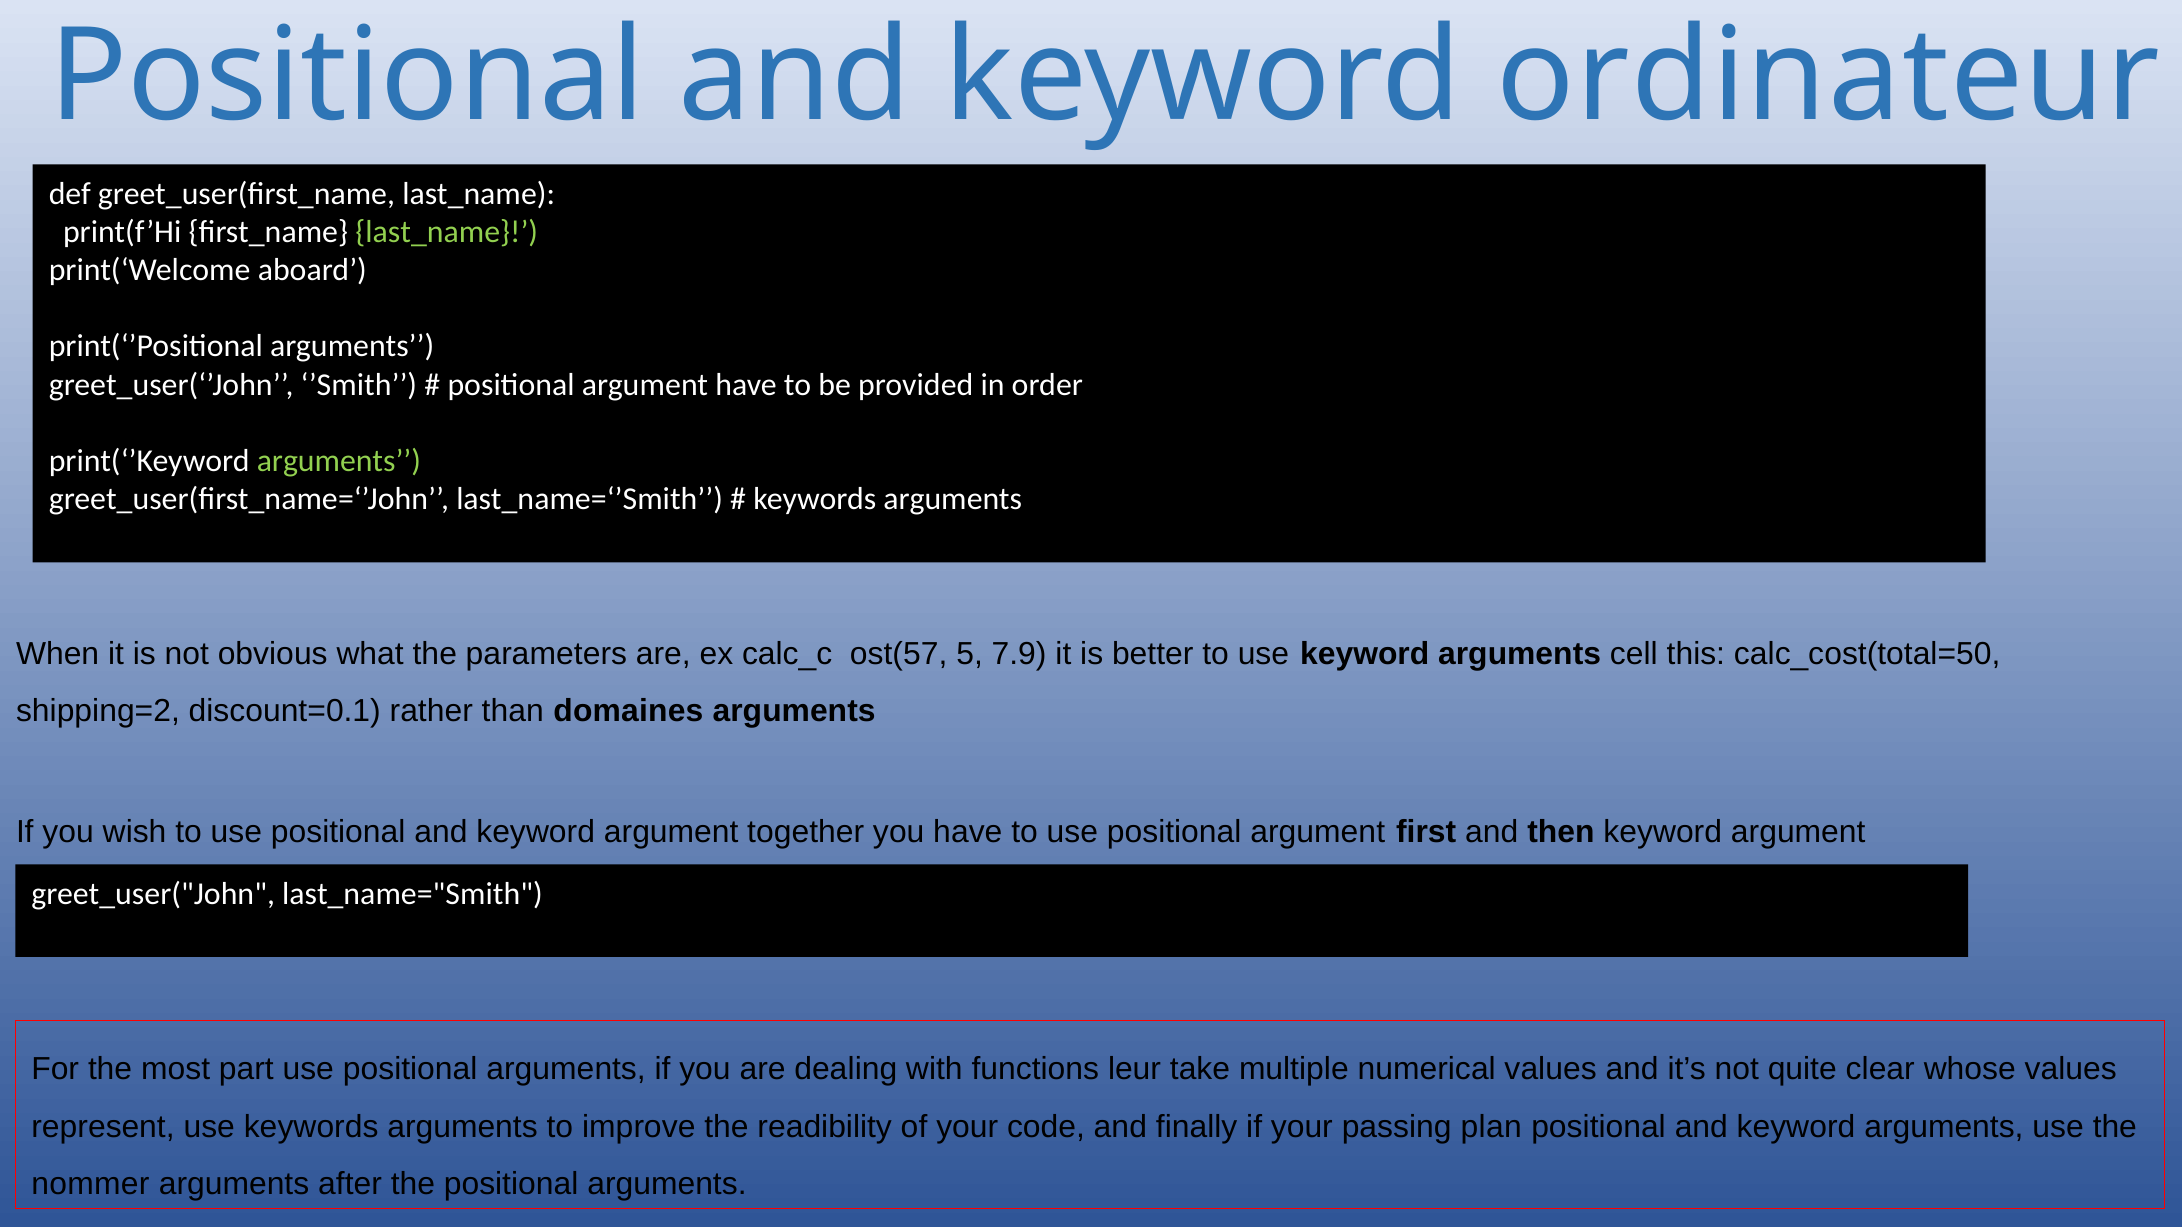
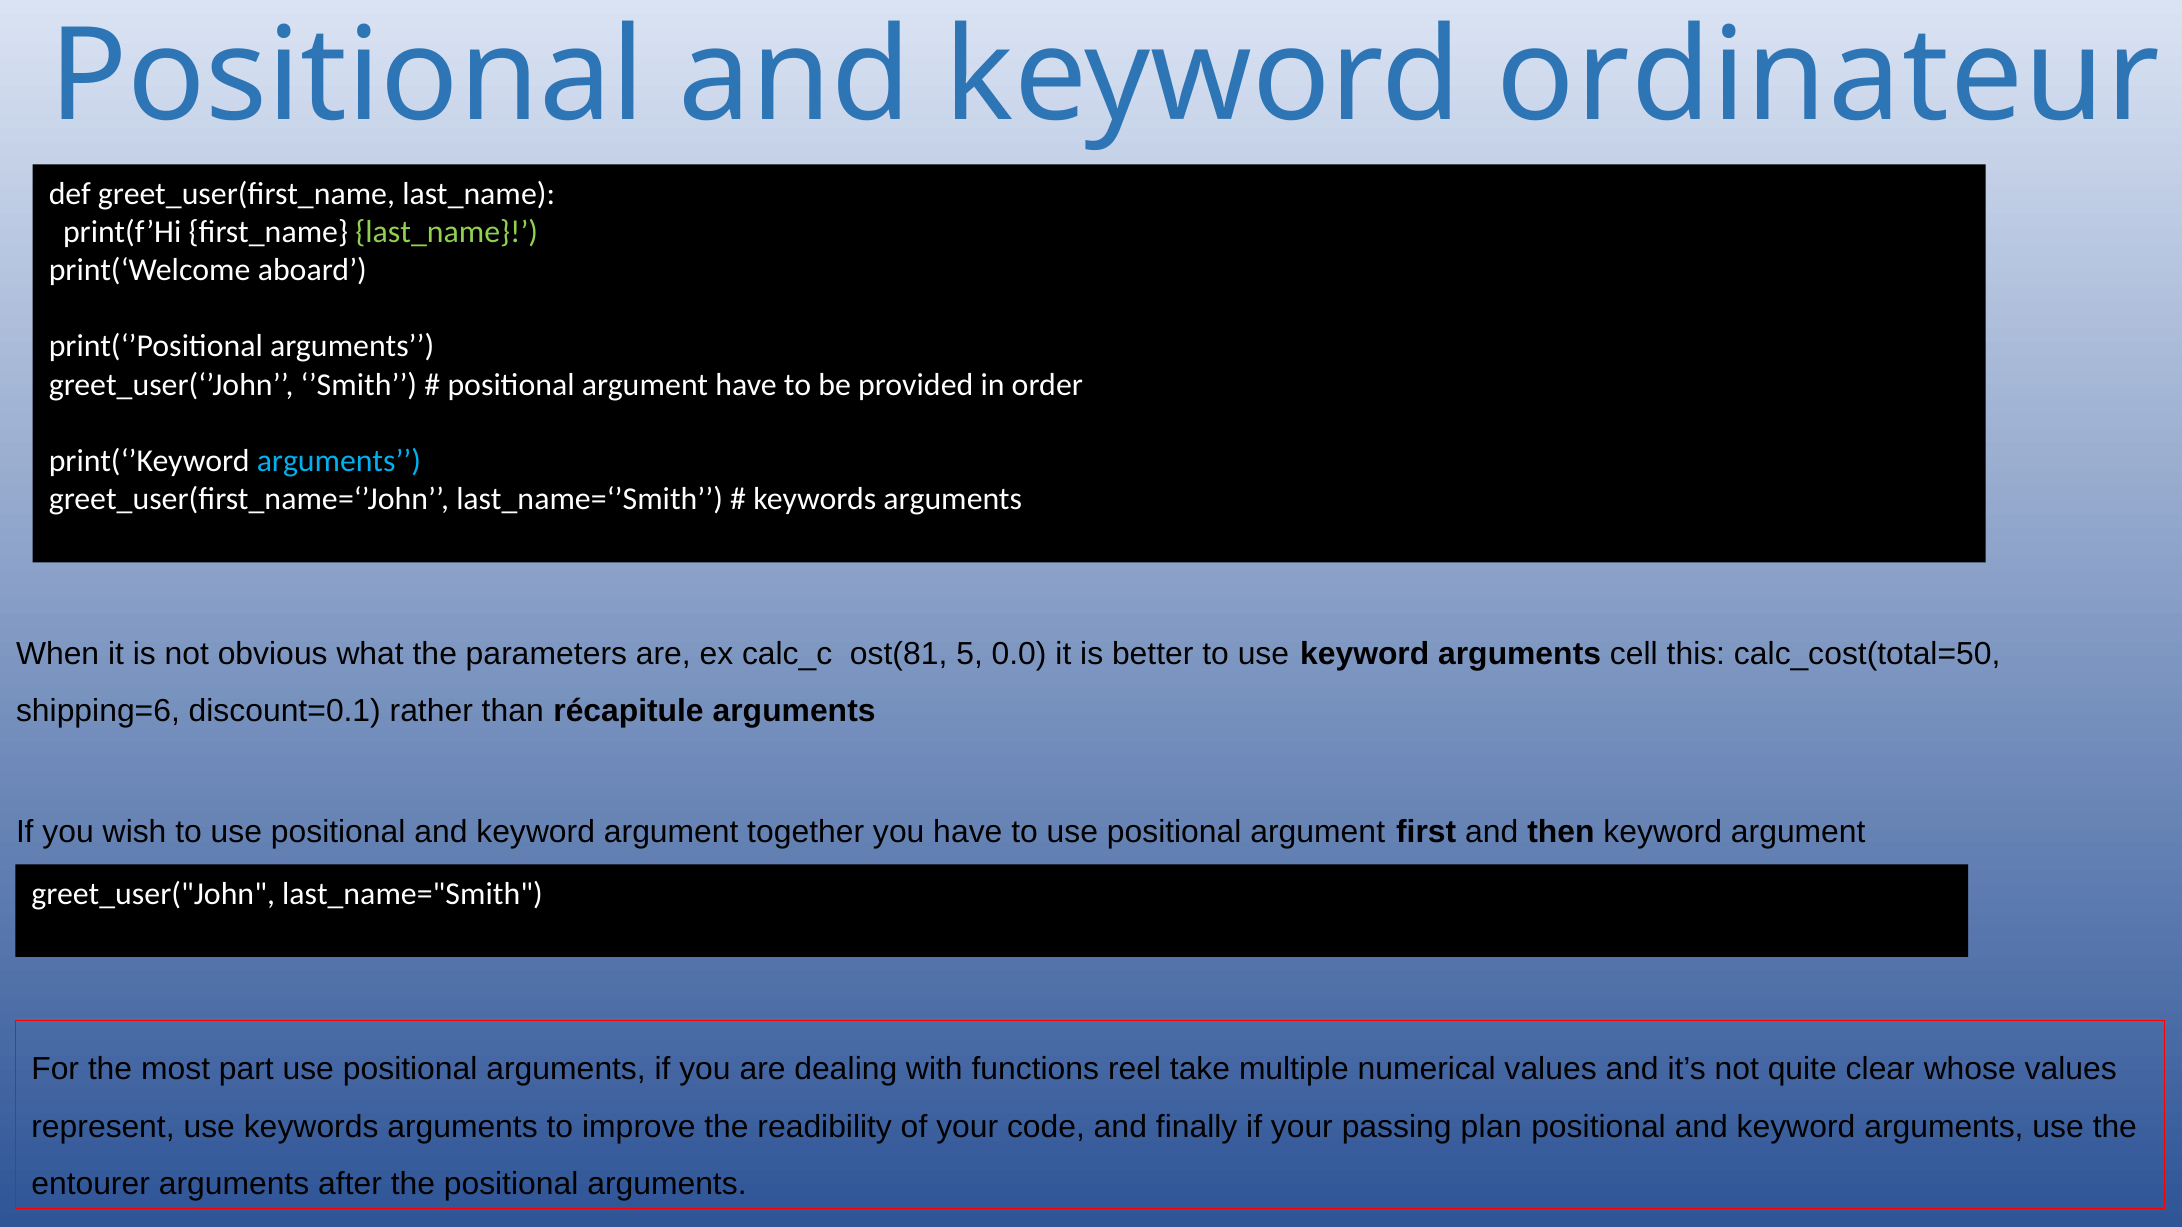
arguments colour: light green -> light blue (339, 461)
ost(57: ost(57 -> ost(81 (899, 654)
7.9: 7.9 -> 0.0 (1019, 654)
shipping=2: shipping=2 -> shipping=6 (98, 711)
domaines: domaines -> récapitule (628, 711)
leur: leur -> reel (1135, 1070)
nommer: nommer -> entourer (91, 1184)
